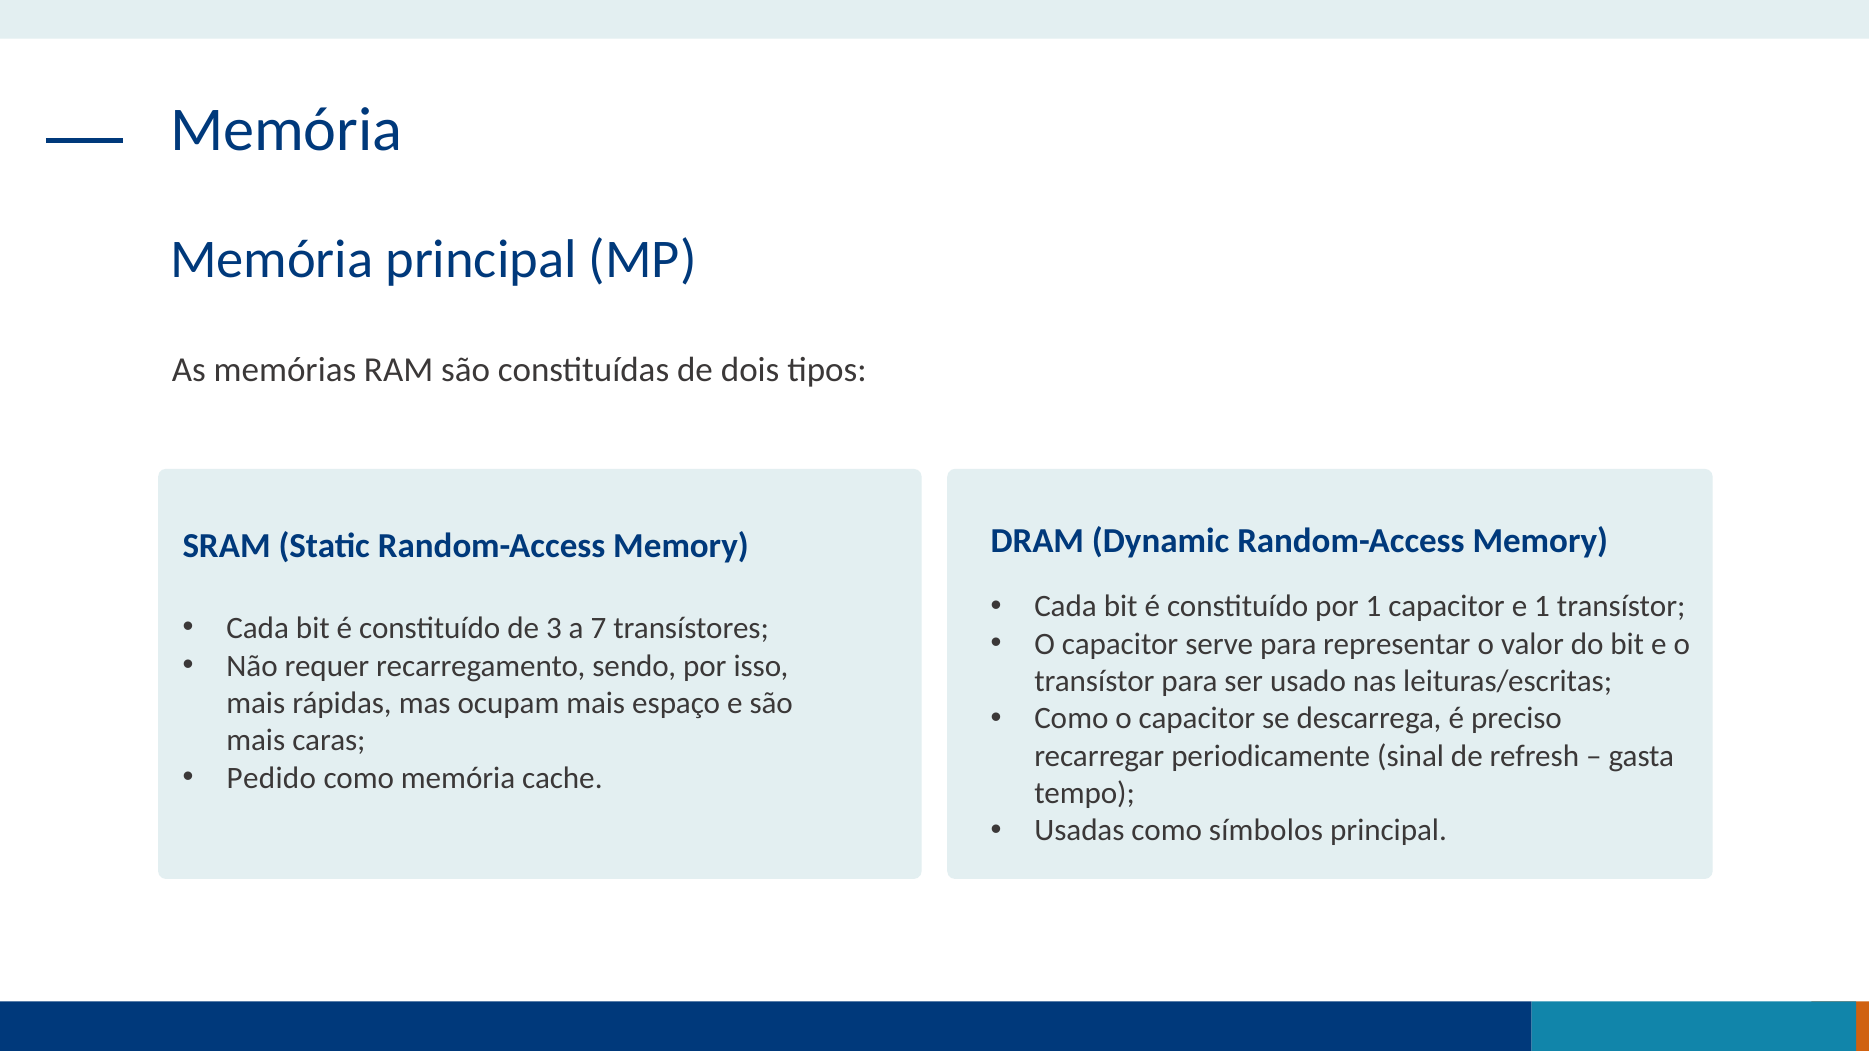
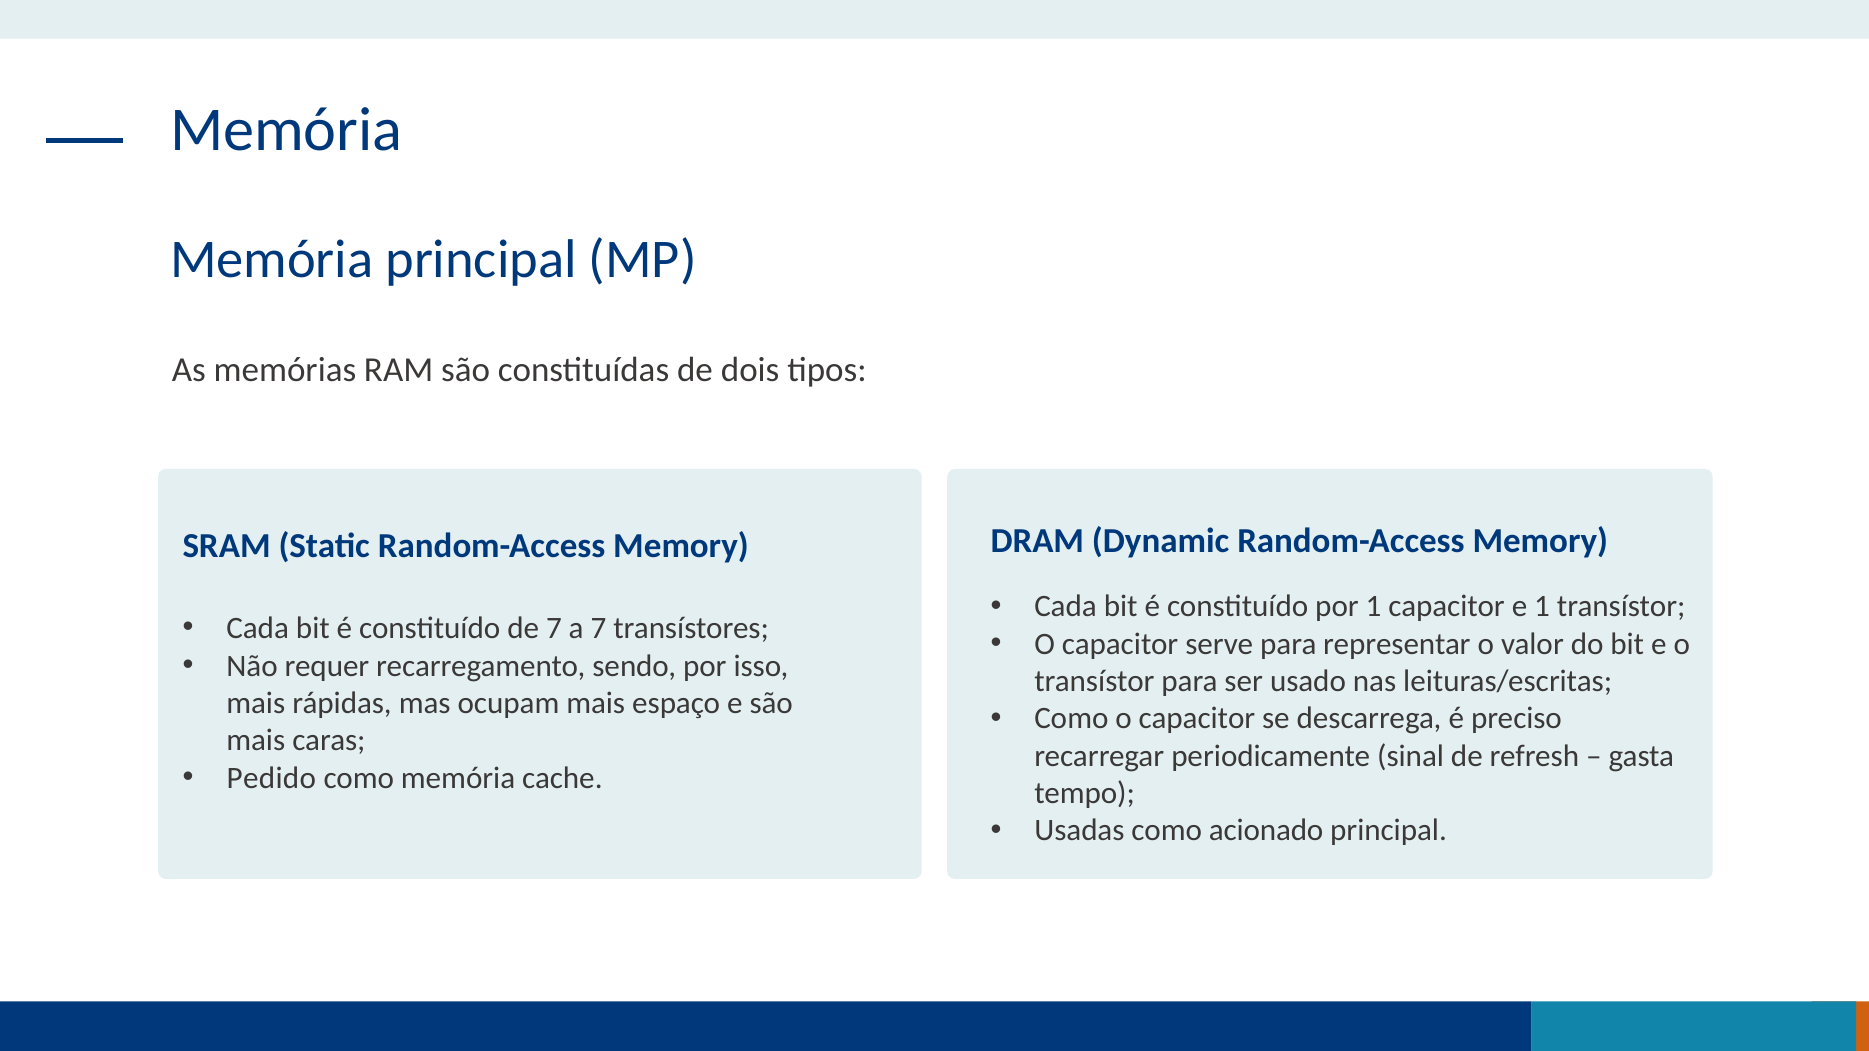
de 3: 3 -> 7 (554, 629)
símbolos: símbolos -> acionado (1266, 831)
